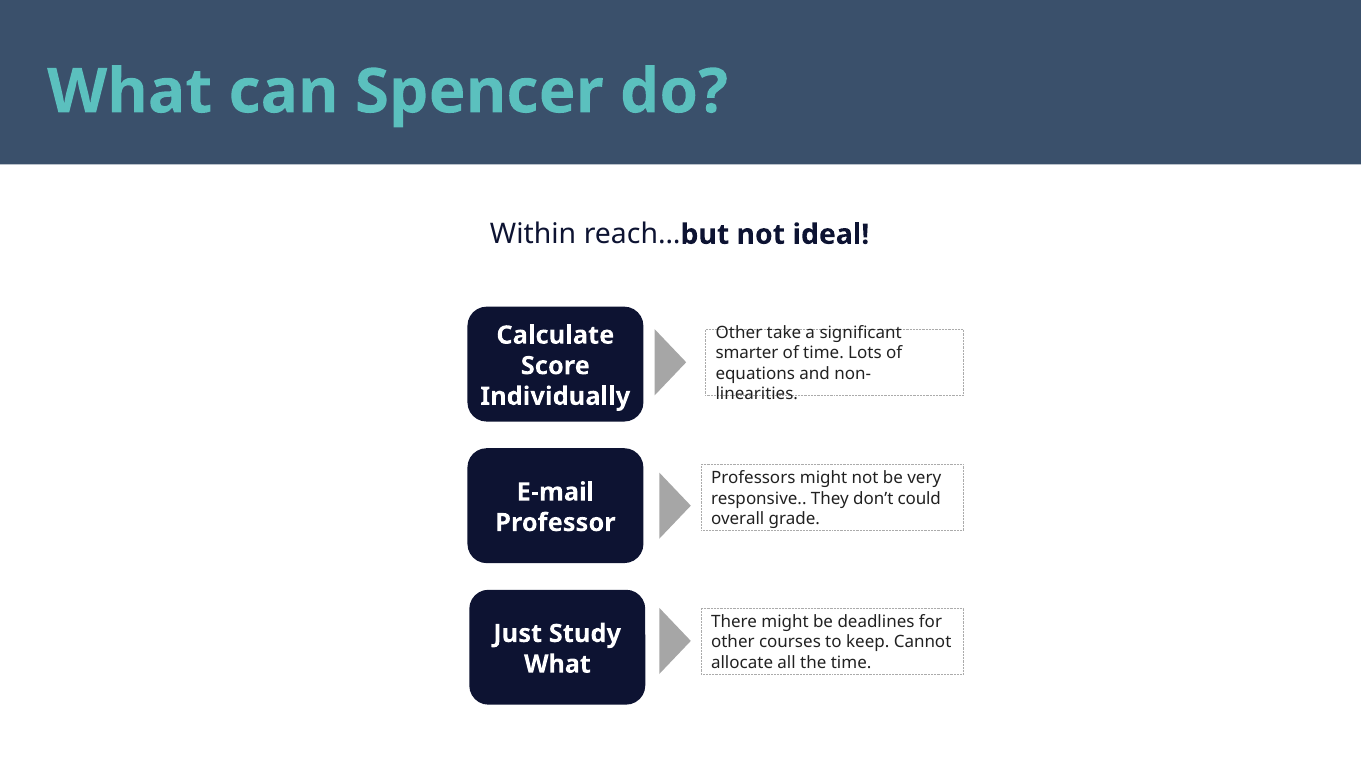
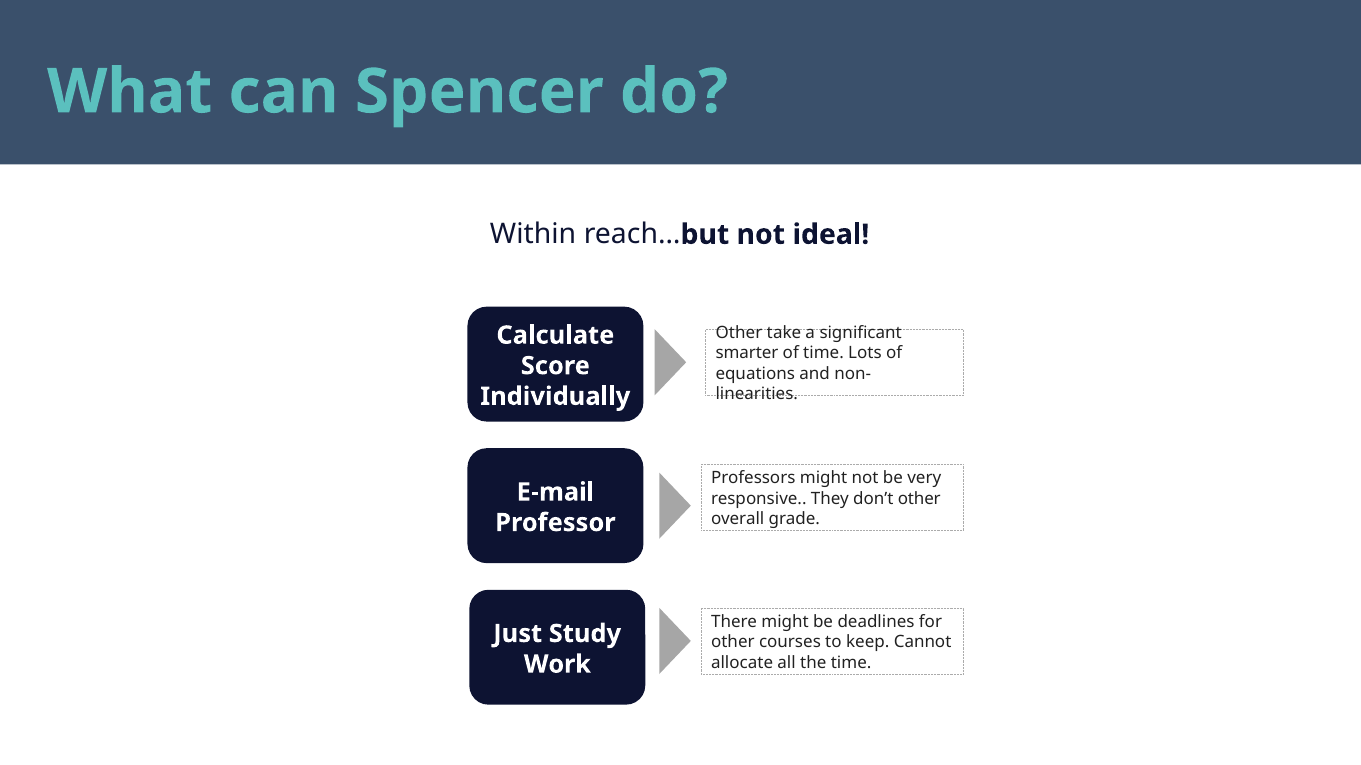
don’t could: could -> other (919, 499)
What: What -> Work (557, 665)
